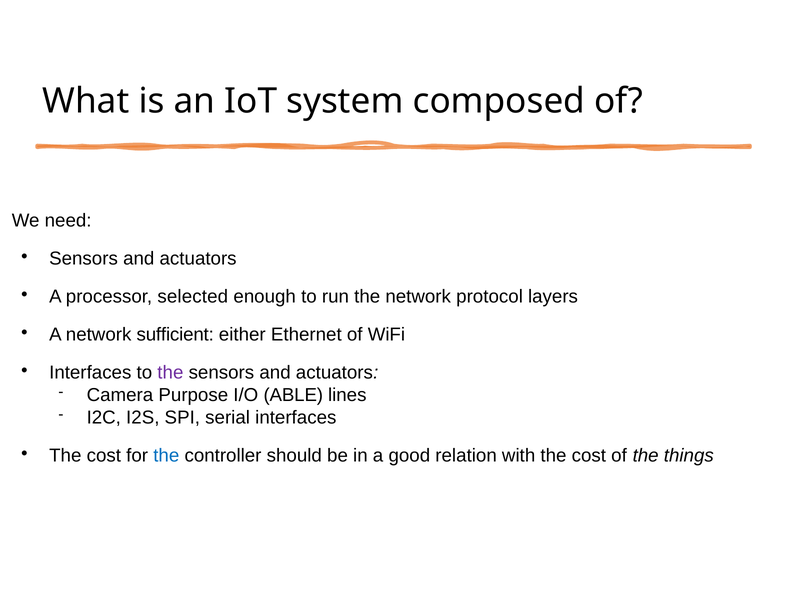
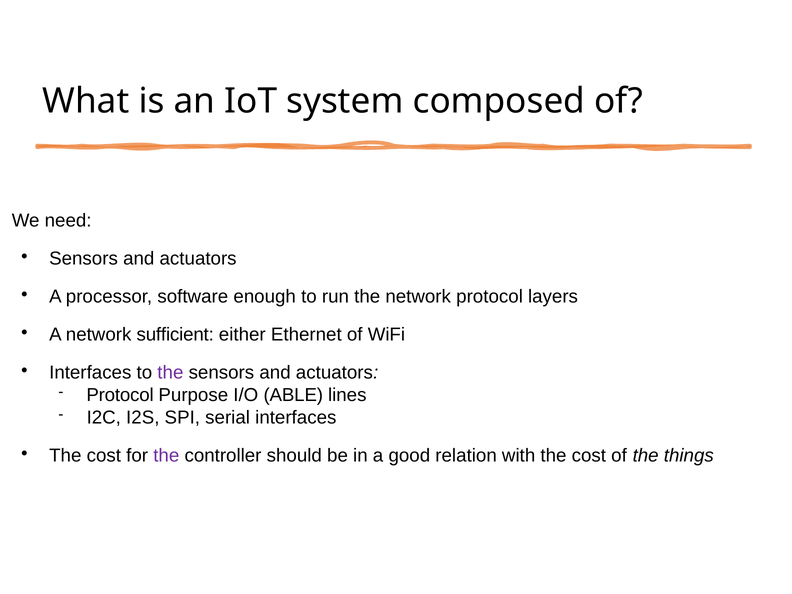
selected: selected -> software (193, 296)
Camera: Camera -> Protocol (120, 395)
the colour: blue -> purple (166, 455)
